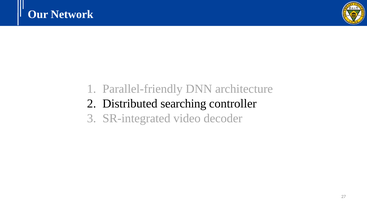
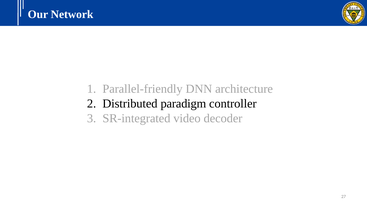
searching: searching -> paradigm (183, 104)
